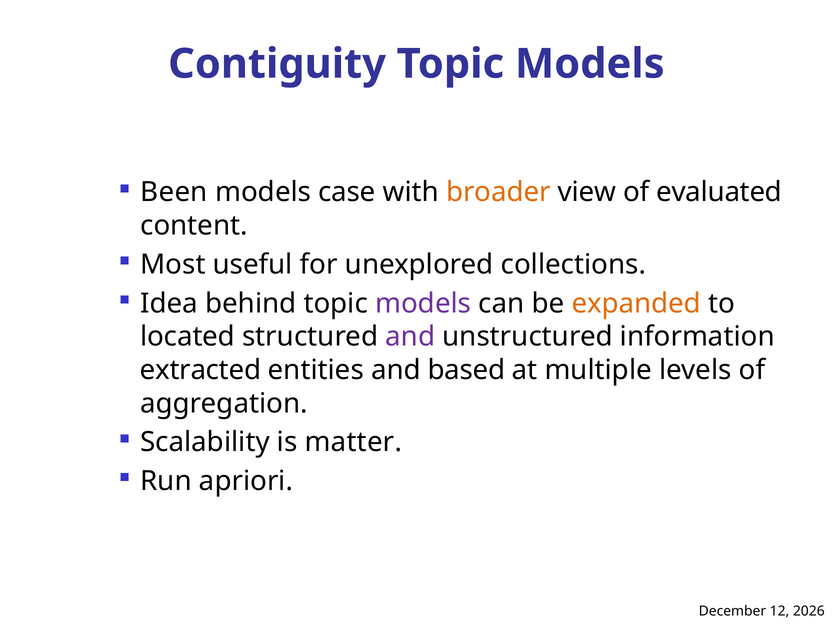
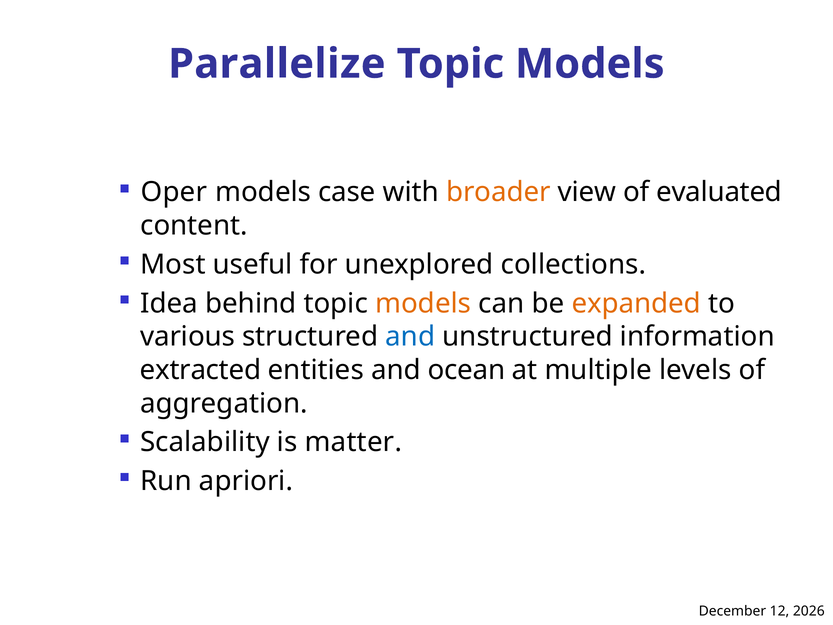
Contiguity: Contiguity -> Parallelize (277, 64)
Been: Been -> Oper (174, 192)
models colour: purple -> orange (423, 303)
located: located -> various (188, 337)
and colour: purple -> blue (410, 337)
based: based -> ocean (466, 370)
